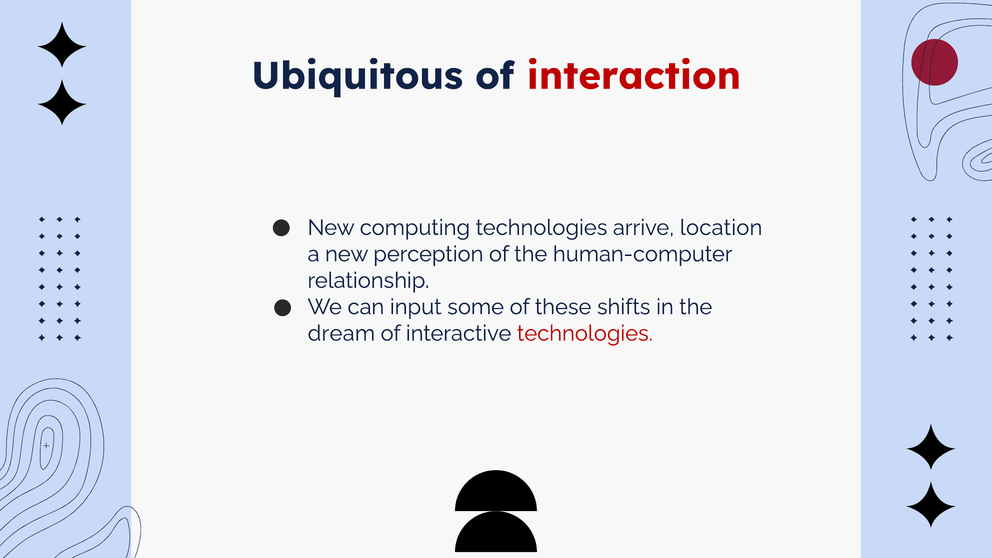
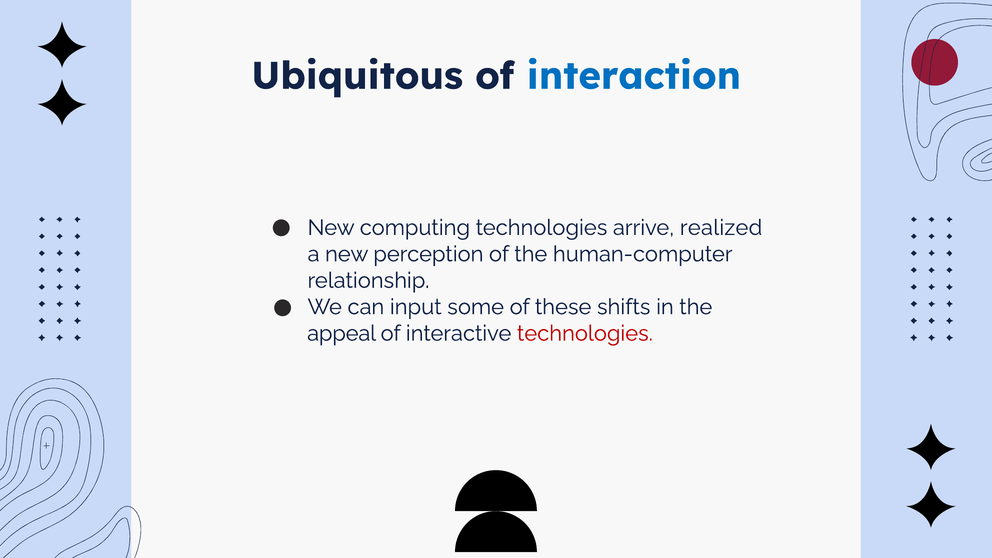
interaction colour: red -> blue (634, 76)
location: location -> realized (721, 228)
dream: dream -> appeal (342, 333)
